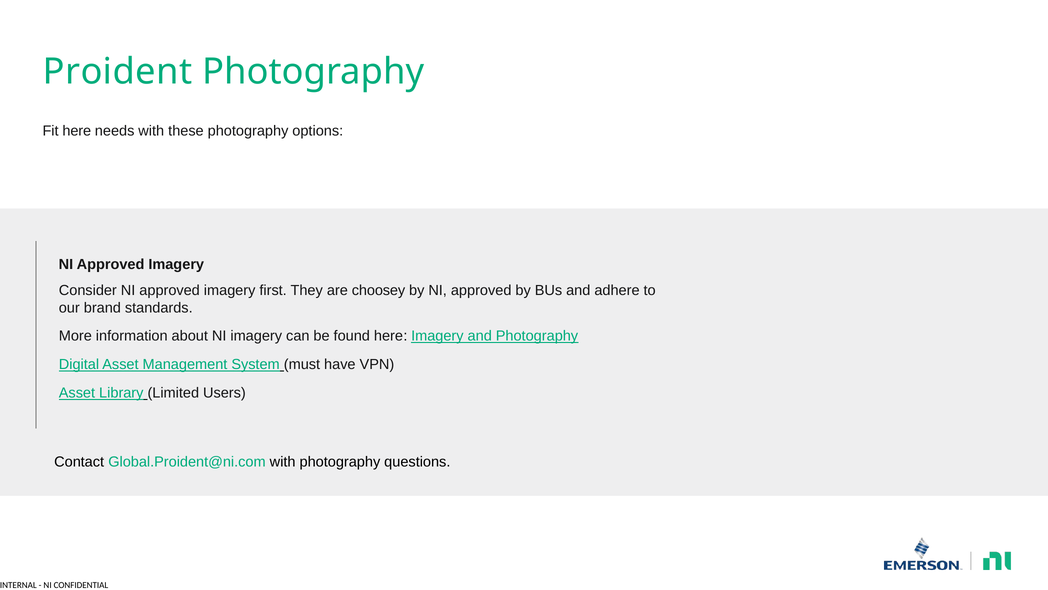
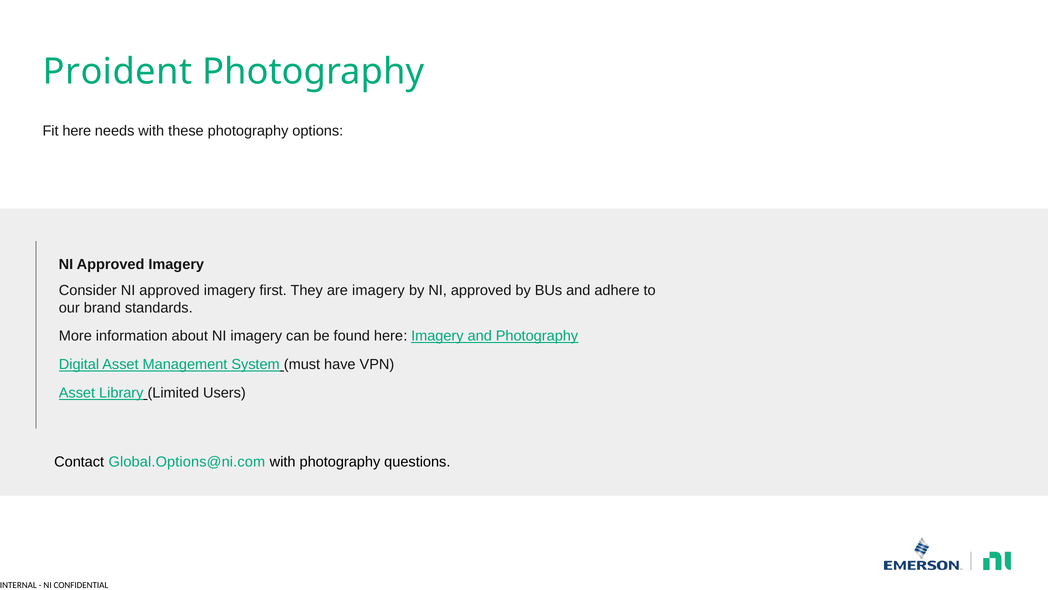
are choosey: choosey -> imagery (378, 290)
Global.Proident@ni.com: Global.Proident@ni.com -> Global.Options@ni.com (187, 462)
